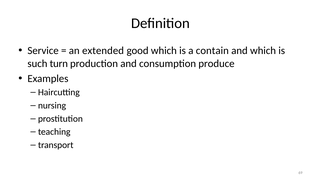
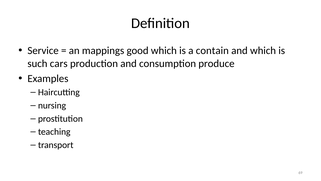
extended: extended -> mappings (103, 51)
turn: turn -> cars (59, 63)
